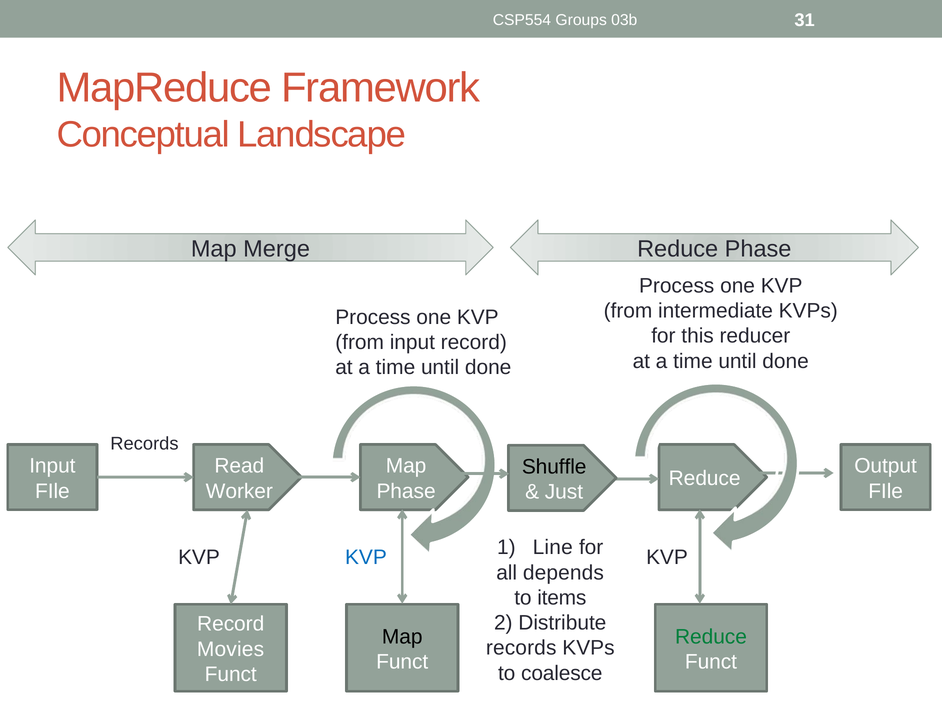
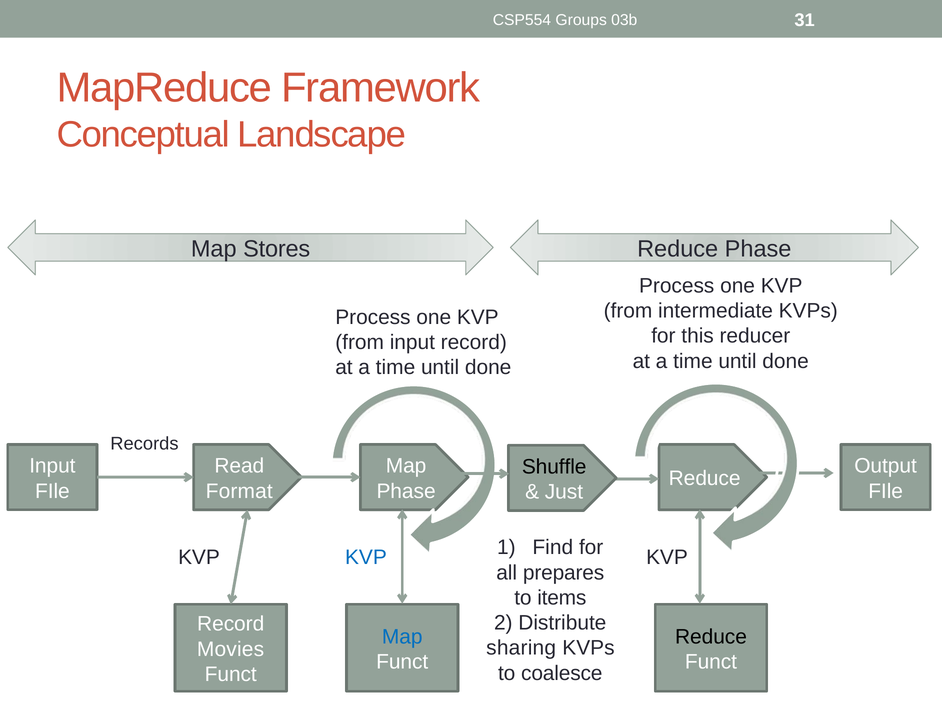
Merge: Merge -> Stores (277, 249)
Worker: Worker -> Format (239, 491)
Line: Line -> Find (553, 547)
depends: depends -> prepares (564, 572)
Map colour: black -> blue (402, 636)
Reduce colour: green -> black (711, 636)
records: records -> sharing (521, 648)
